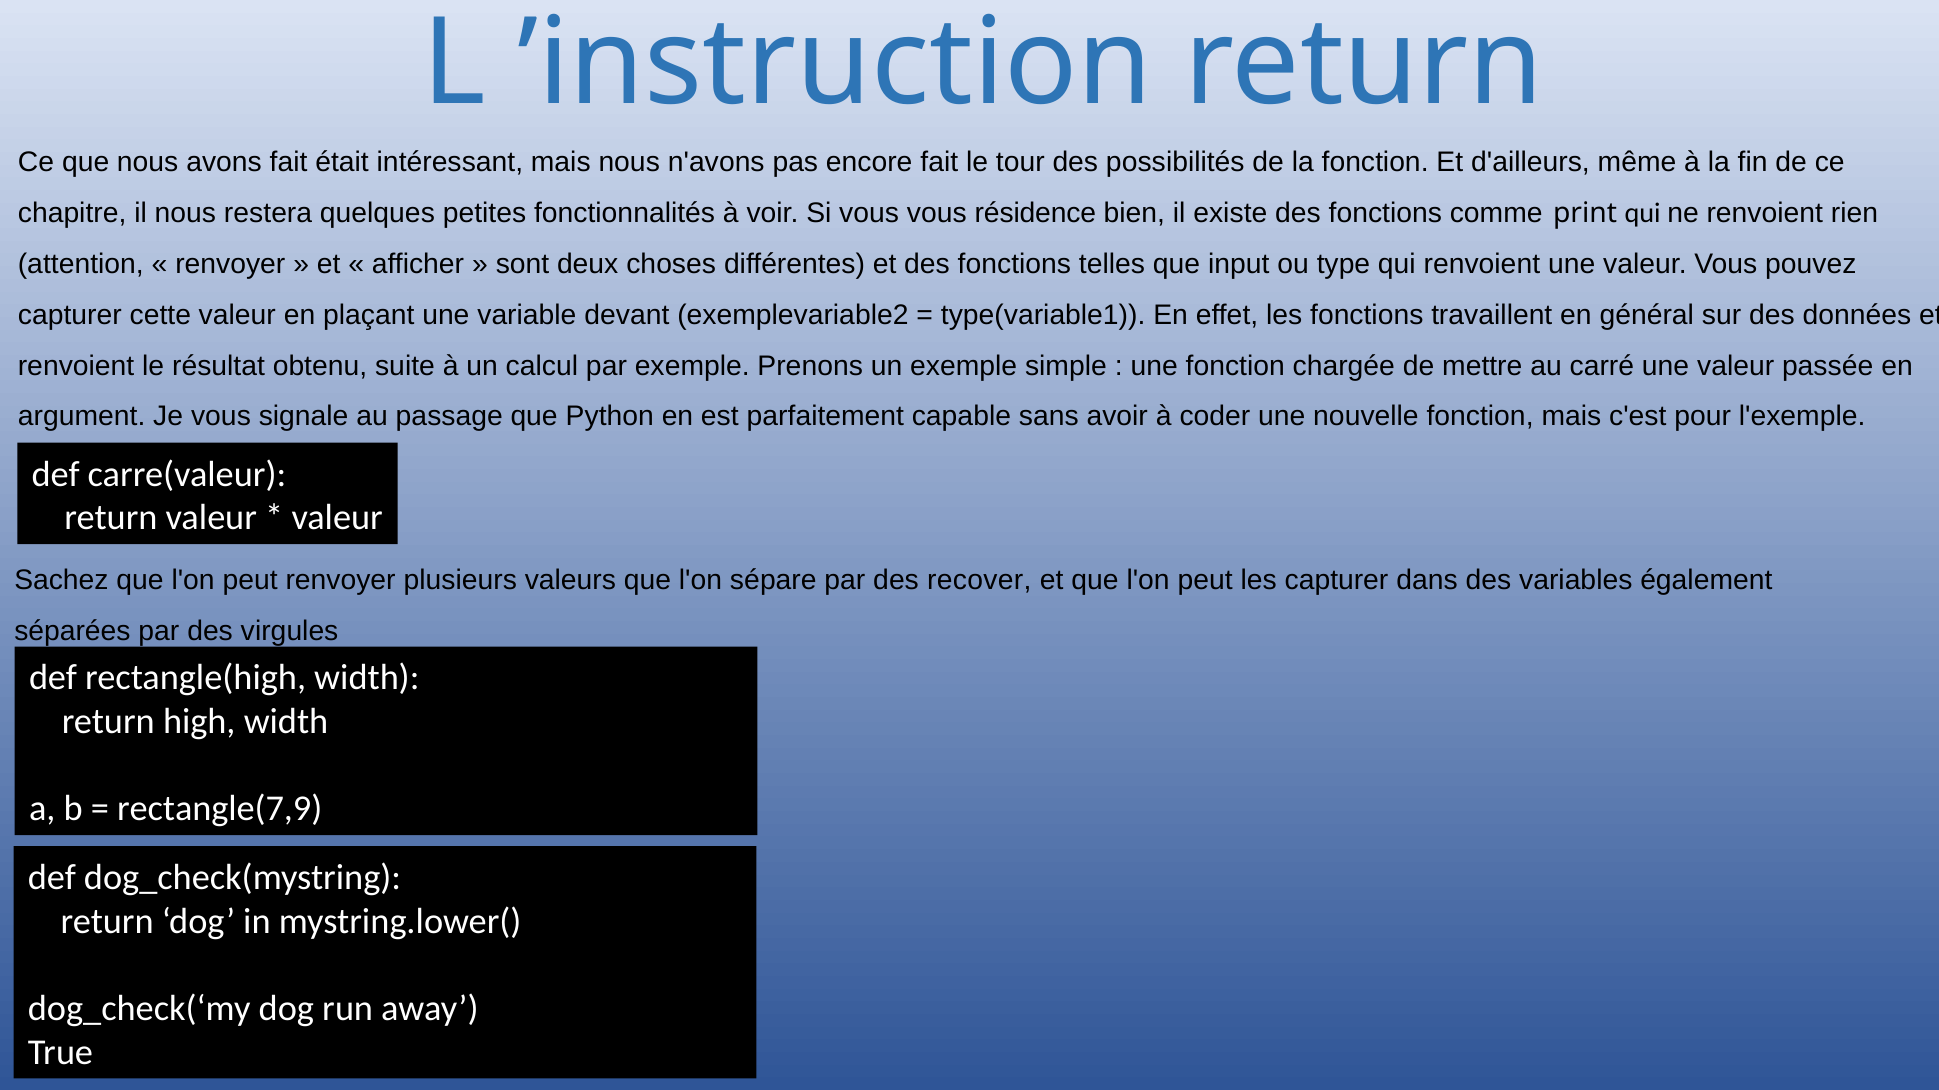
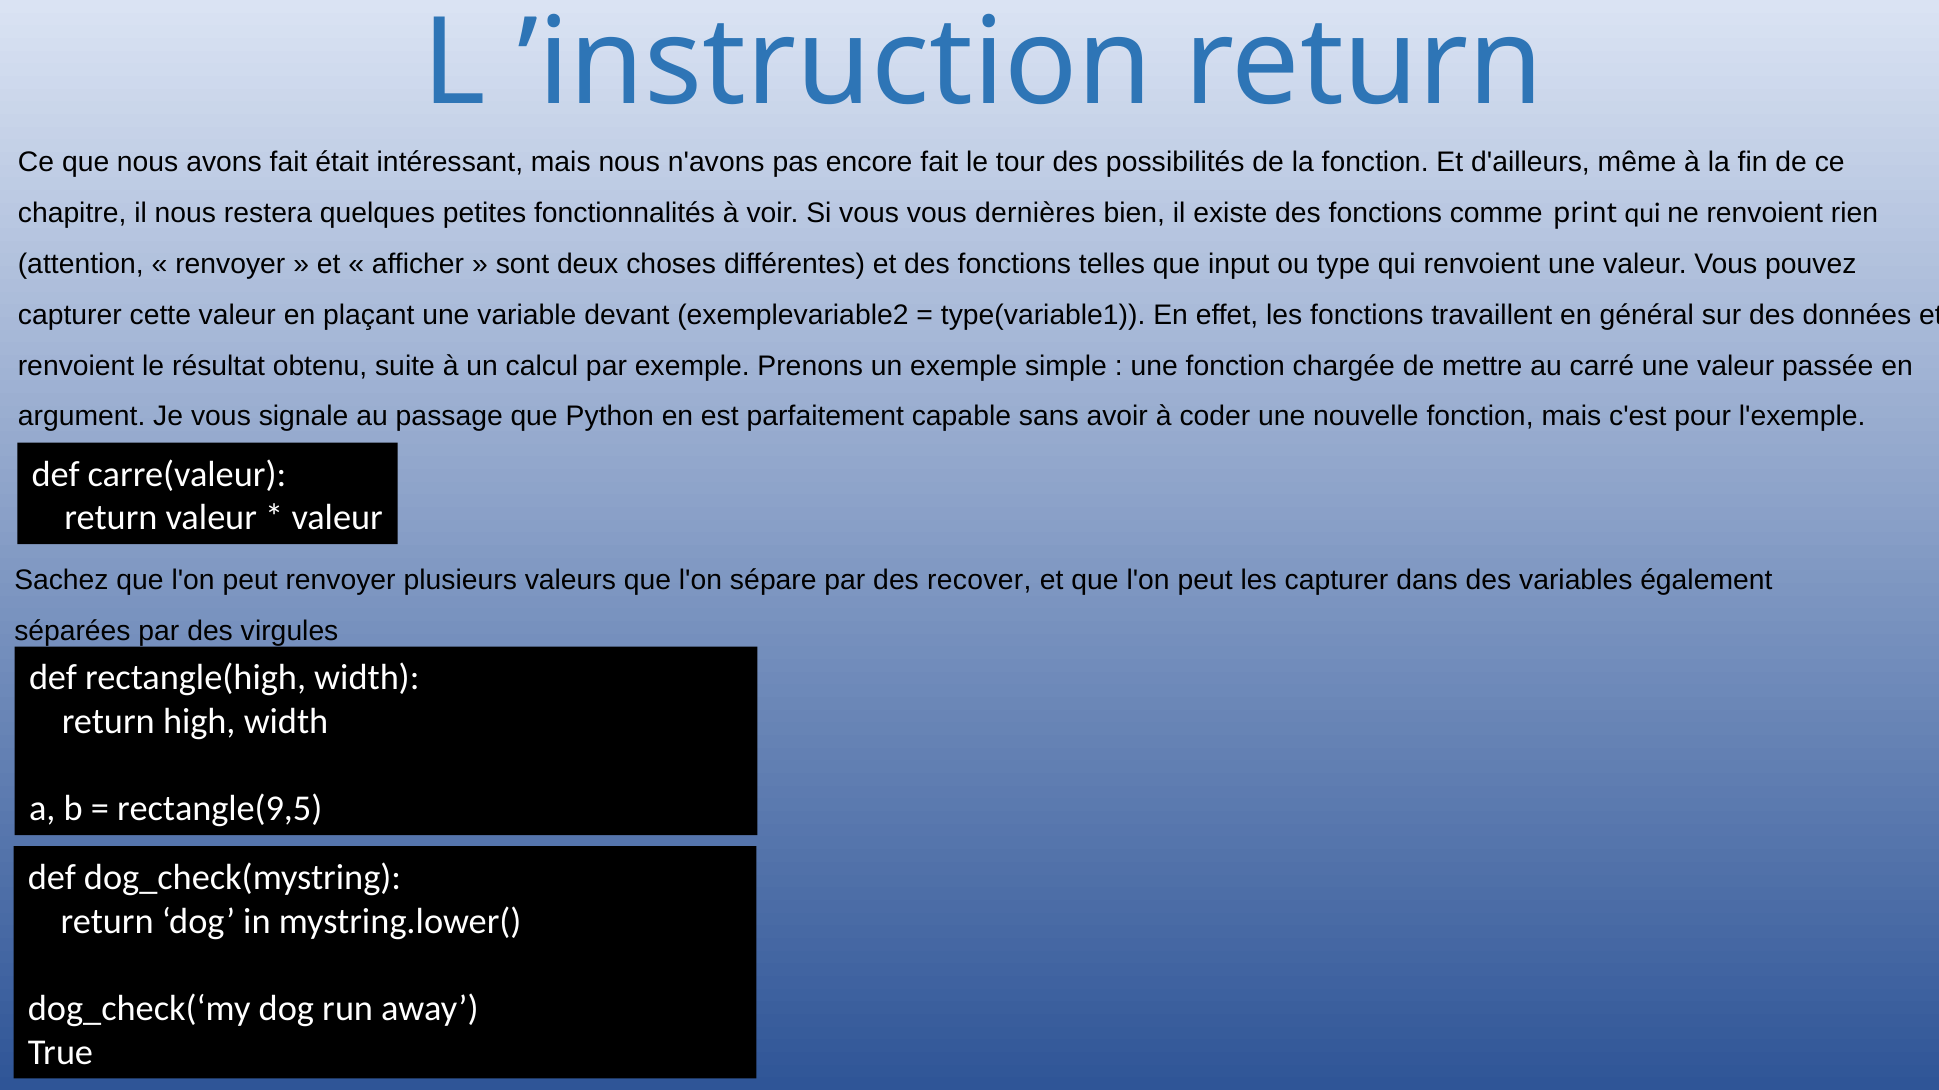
résidence: résidence -> dernières (1035, 213)
rectangle(7,9: rectangle(7,9 -> rectangle(9,5 (220, 809)
